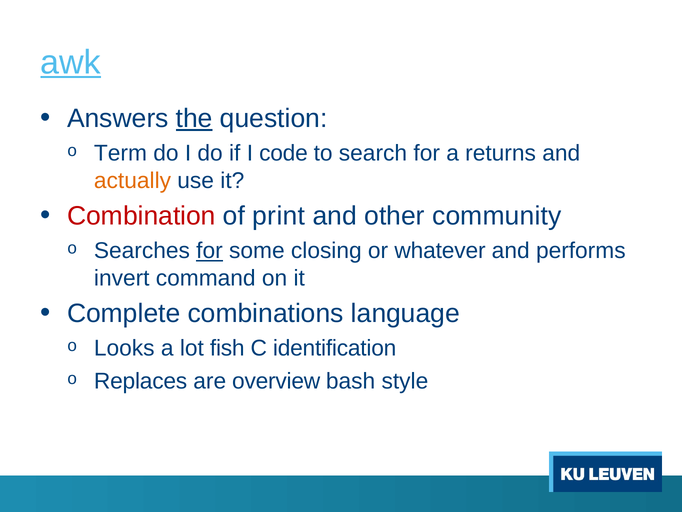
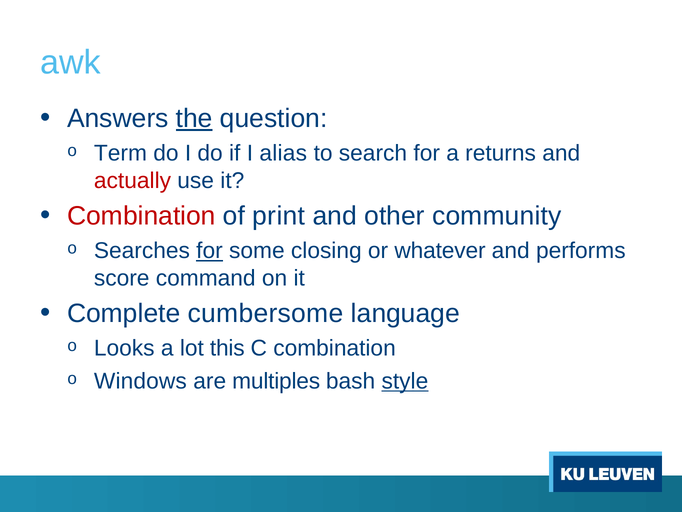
awk underline: present -> none (71, 62)
code: code -> alias (283, 153)
actually colour: orange -> red (133, 181)
invert: invert -> score (122, 278)
combinations: combinations -> cumbersome (266, 313)
fish: fish -> this (227, 348)
C identification: identification -> combination (335, 348)
Replaces: Replaces -> Windows (140, 381)
overview: overview -> multiples (276, 381)
style underline: none -> present (405, 381)
